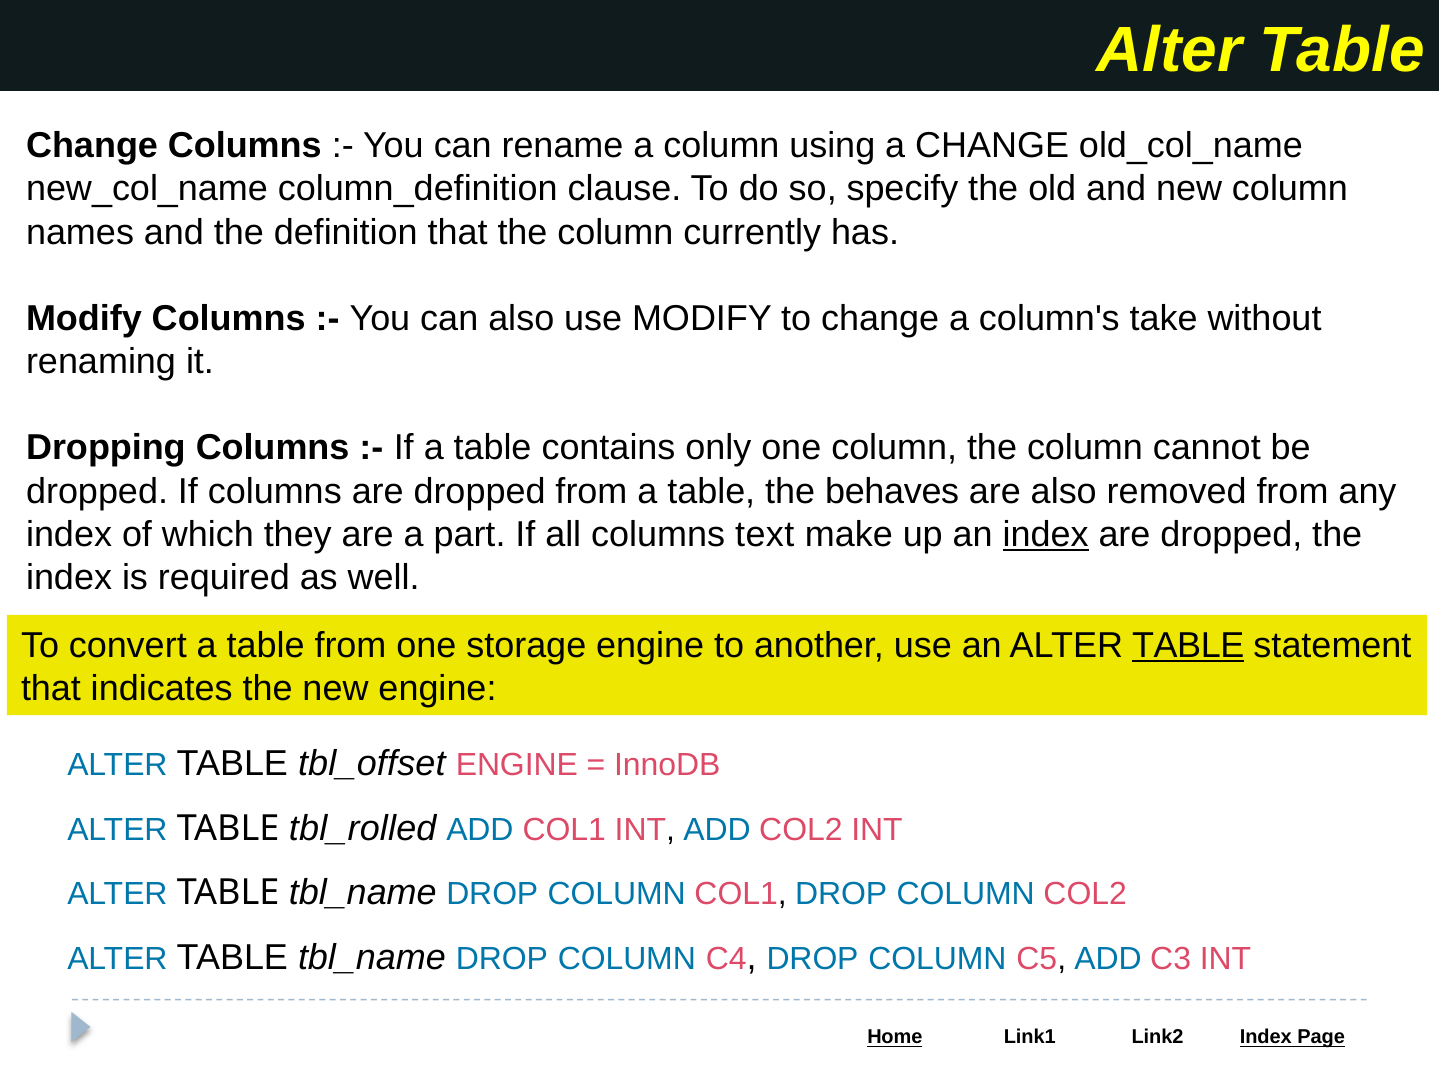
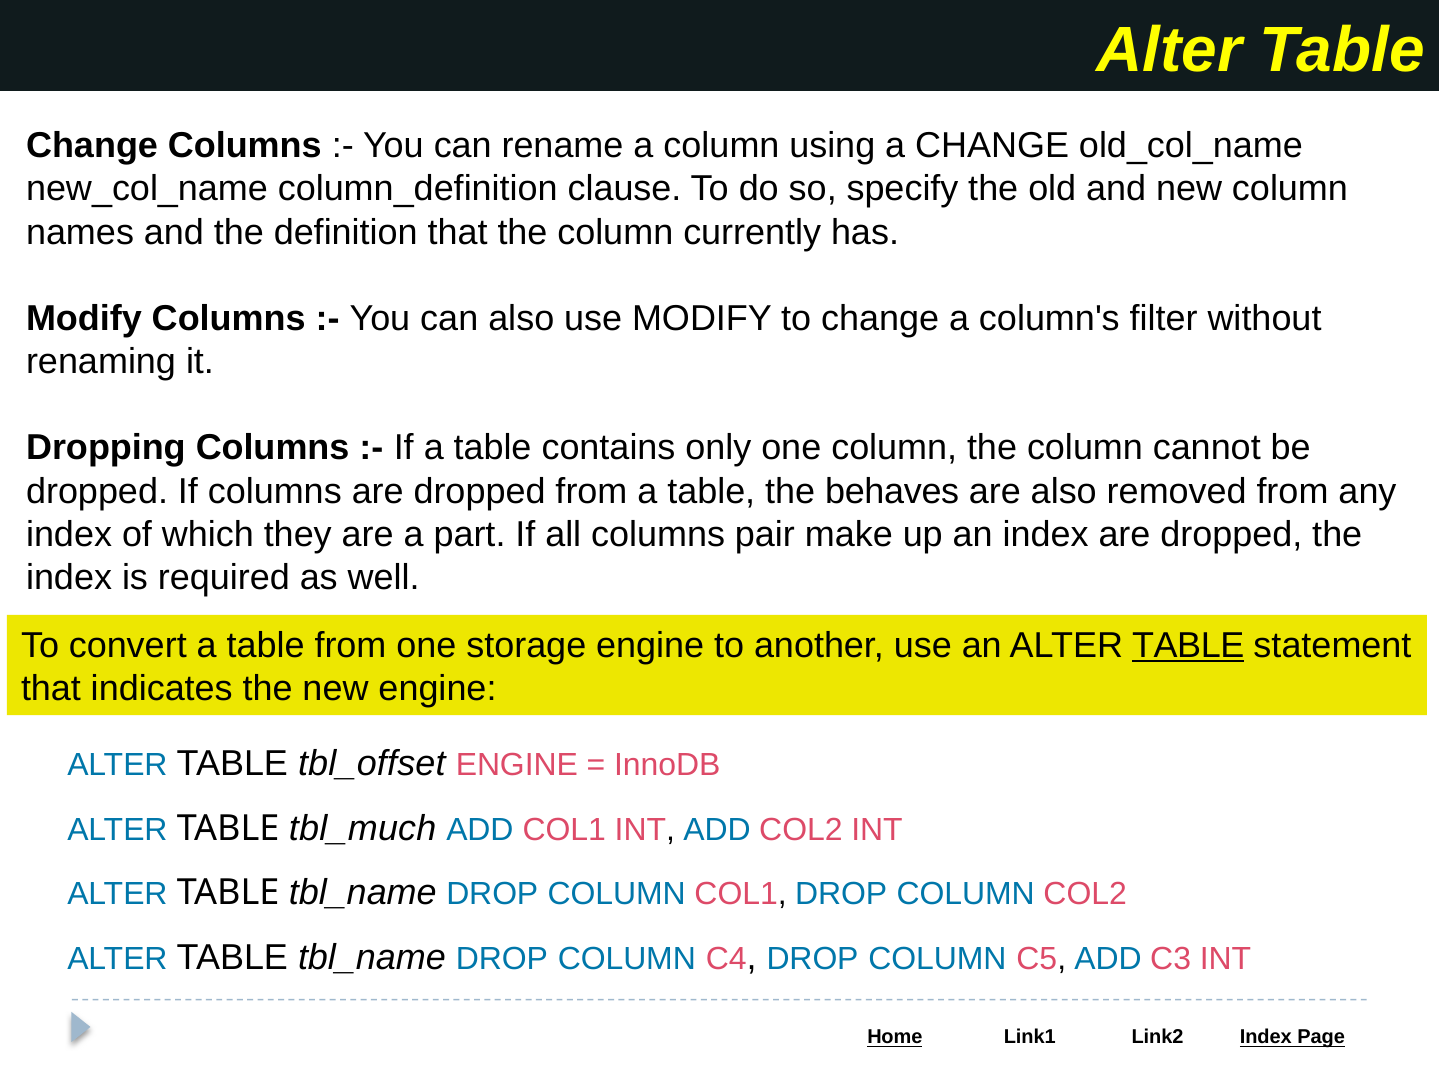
take: take -> filter (1164, 319)
text: text -> pair (765, 534)
index underline: present -> none (1046, 534)
tbl_rolled: tbl_rolled -> tbl_much (363, 828)
